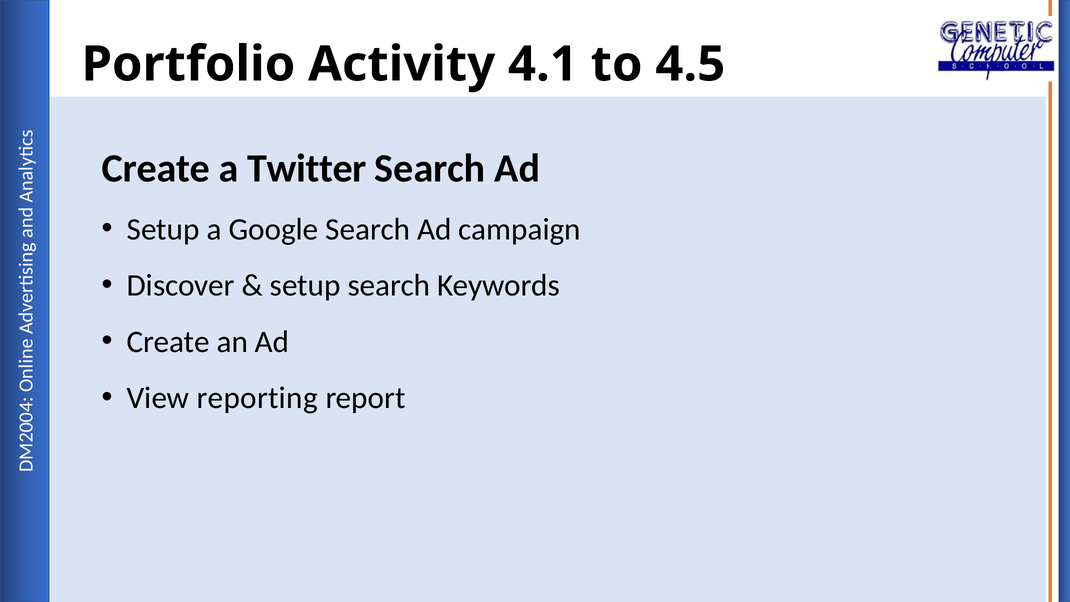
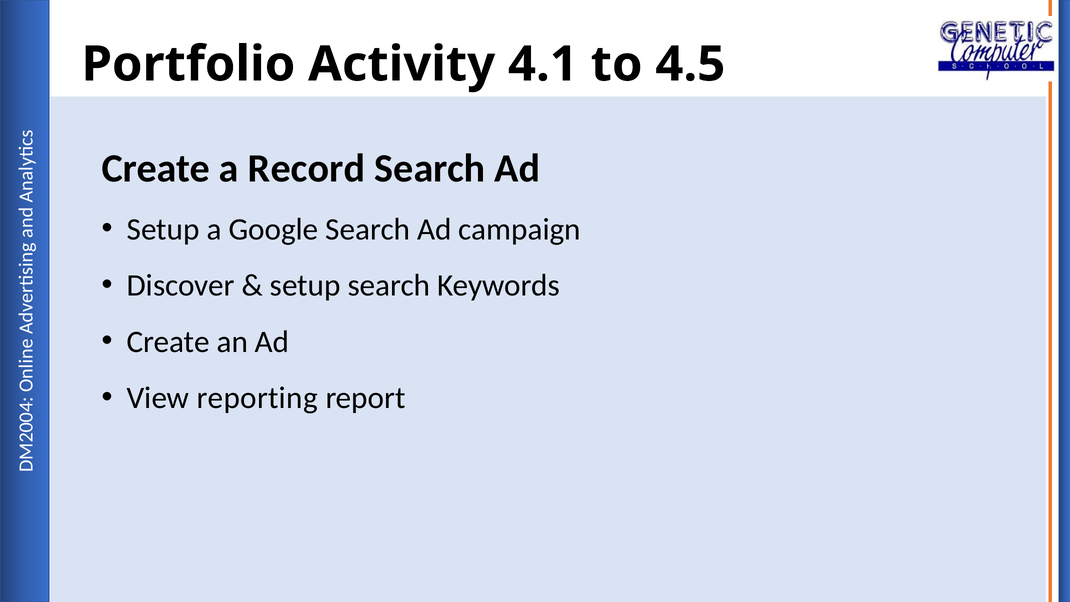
Twitter: Twitter -> Record (307, 168)
